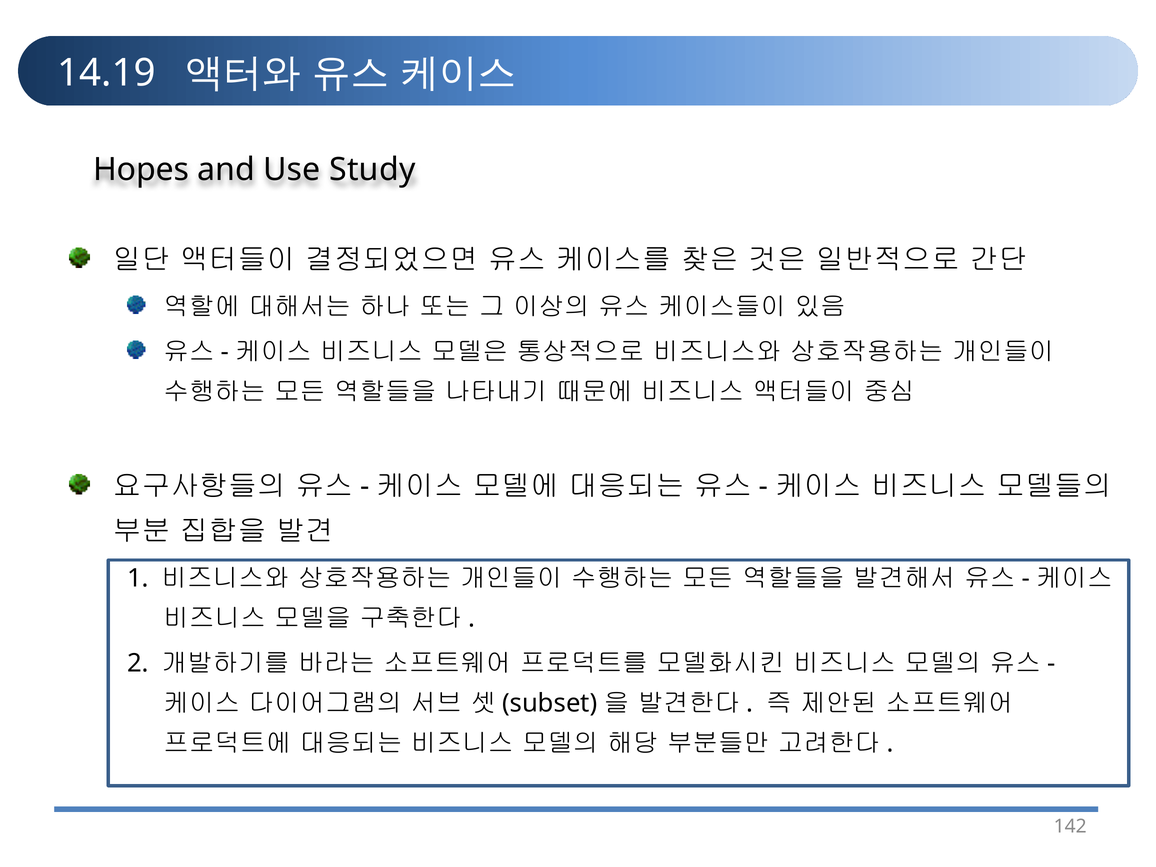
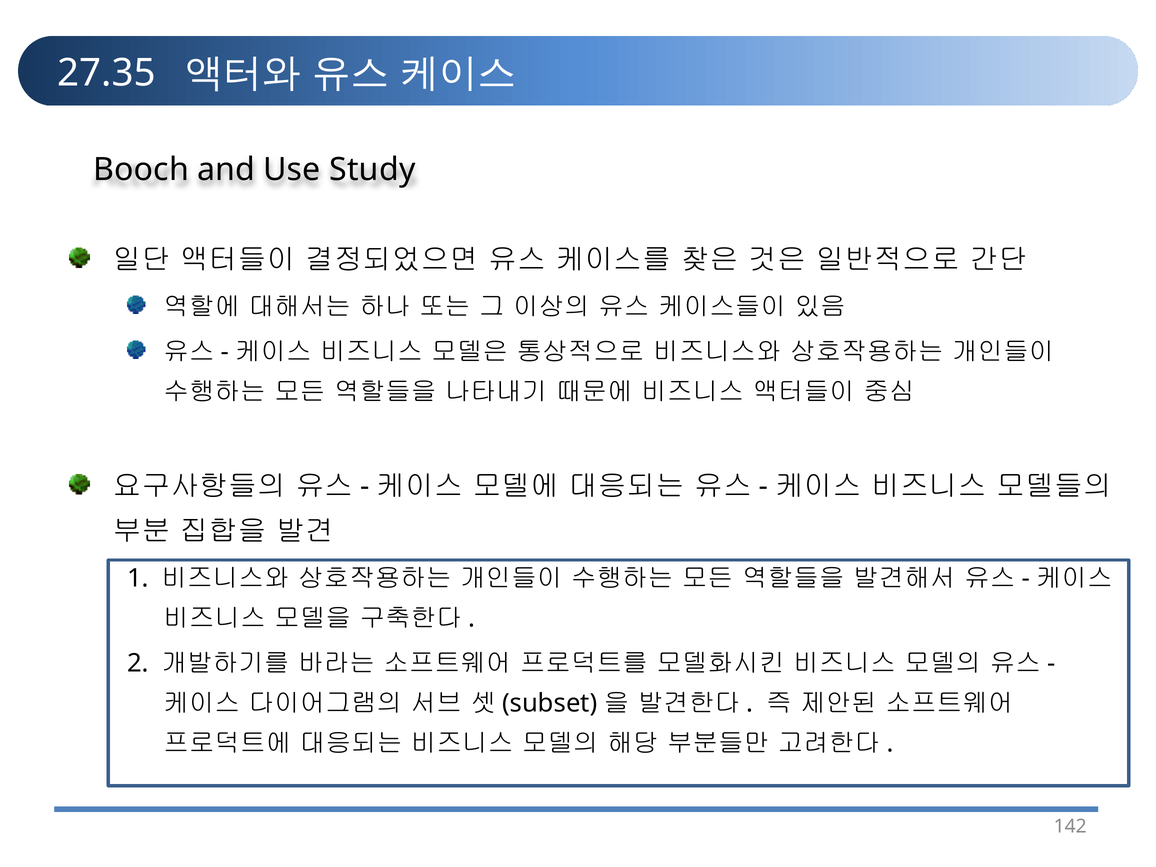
14.19: 14.19 -> 27.35 (106, 73)
Hopes: Hopes -> Booch (141, 169)
